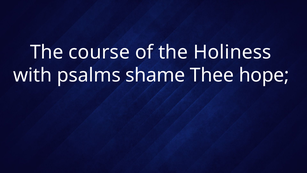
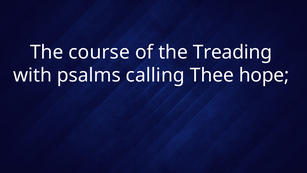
Holiness: Holiness -> Treading (233, 52)
shame: shame -> calling (155, 75)
